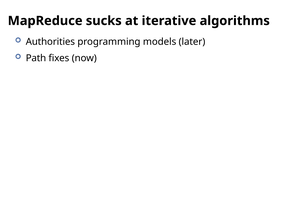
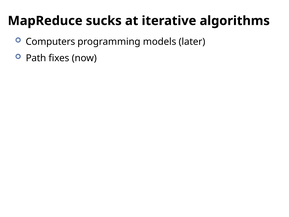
Authorities: Authorities -> Computers (50, 42)
